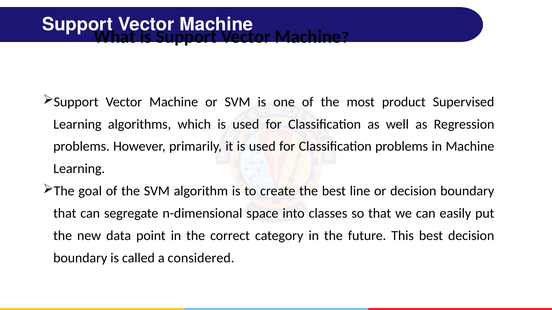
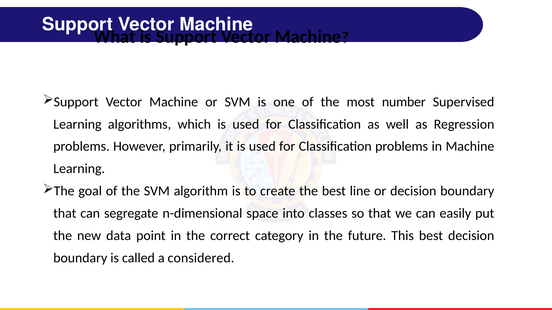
product: product -> number (404, 102)
